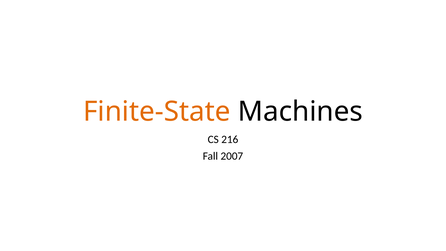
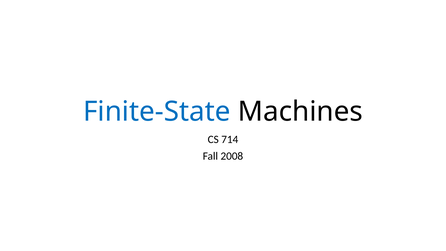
Finite-State colour: orange -> blue (157, 111)
216: 216 -> 714 (230, 139)
2007: 2007 -> 2008 (232, 156)
